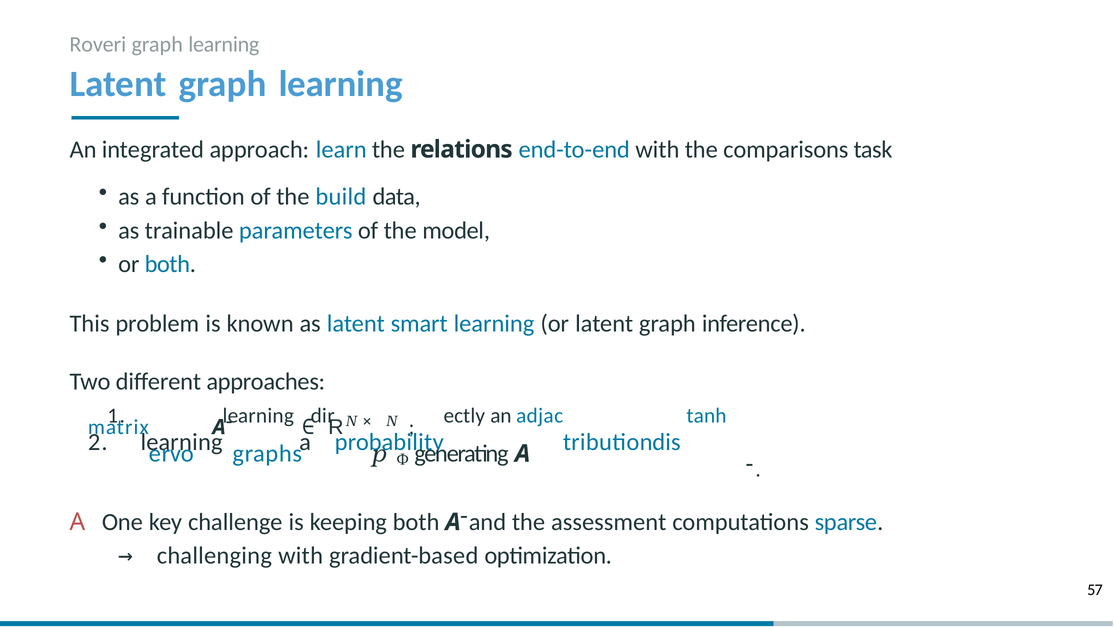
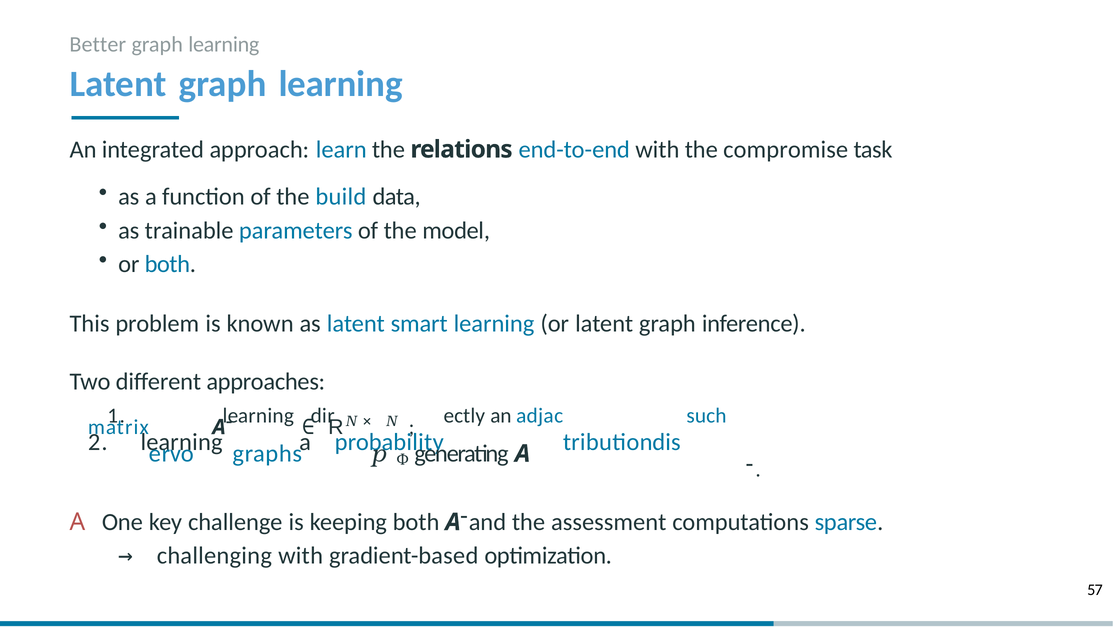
Roveri: Roveri -> Better (98, 44)
comparisons: comparisons -> compromise (786, 149)
tanh: tanh -> such (707, 415)
